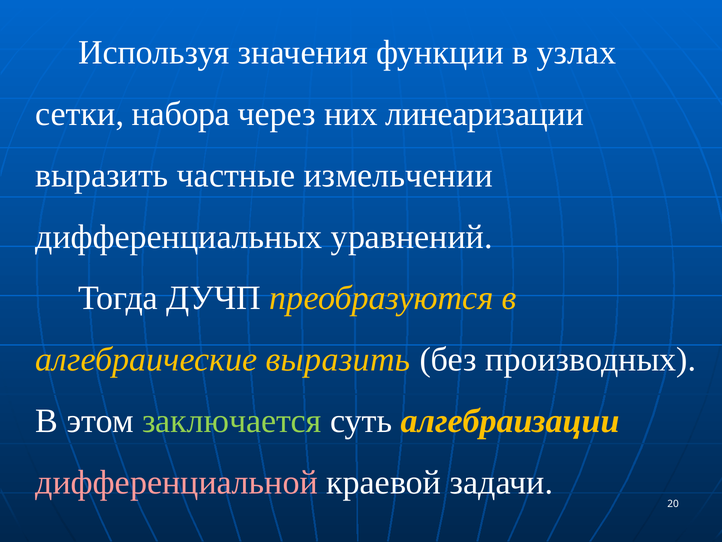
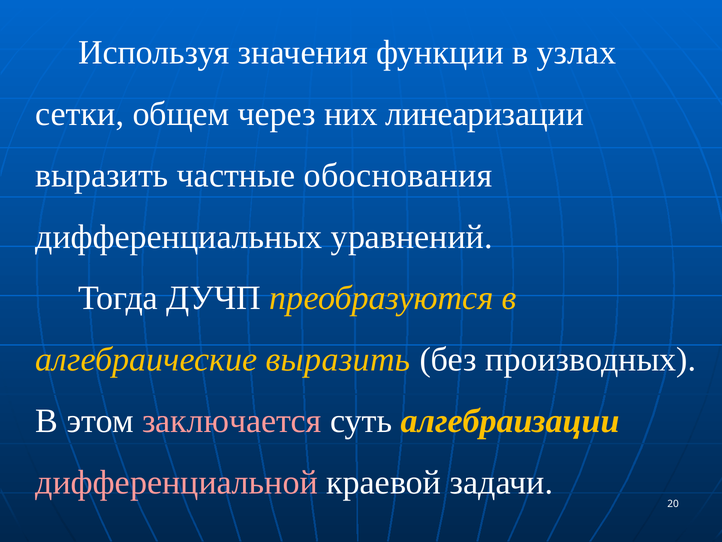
набора: набора -> общем (181, 114)
измельчении: измельчении -> обоснования (398, 175)
заключается colour: light green -> pink (232, 421)
